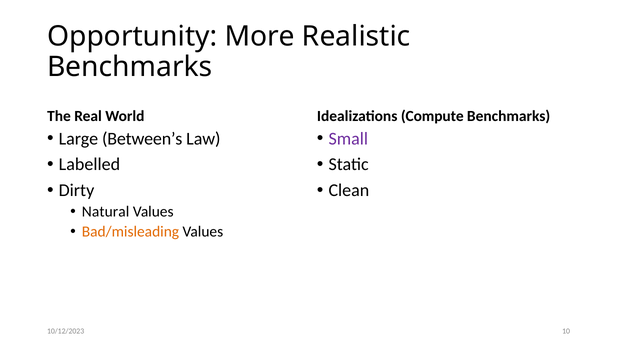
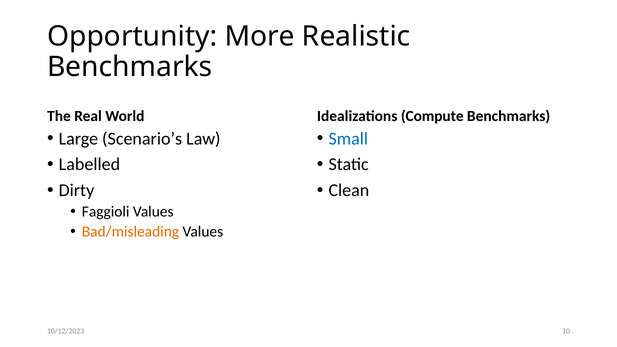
Between’s: Between’s -> Scenario’s (142, 139)
Small colour: purple -> blue (348, 139)
Natural: Natural -> Faggioli (106, 212)
